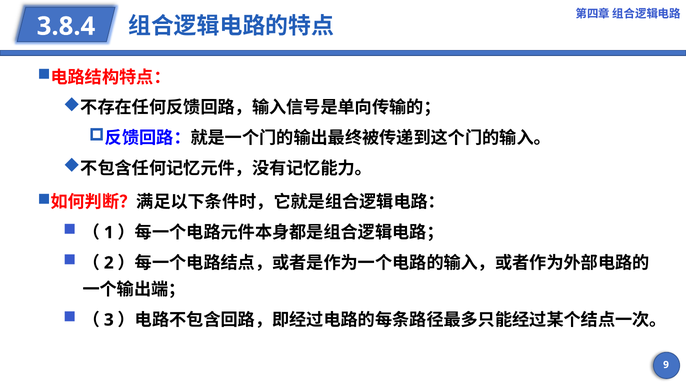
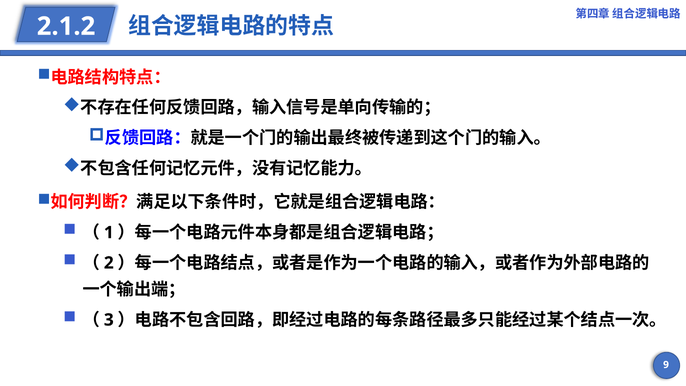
3.8.4: 3.8.4 -> 2.1.2 (66, 26)
